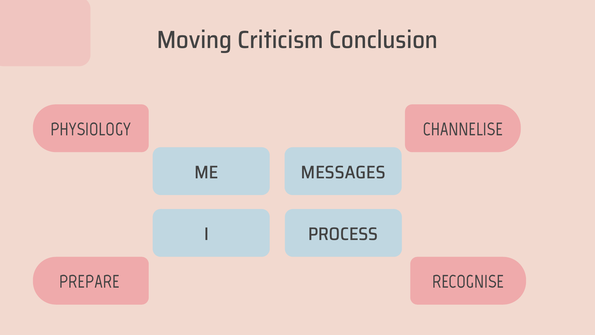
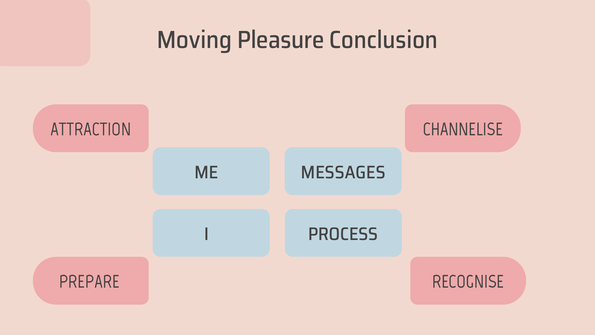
Criticism: Criticism -> Pleasure (281, 40)
PHYSIOLOGY: PHYSIOLOGY -> ATTRACTION (91, 129)
